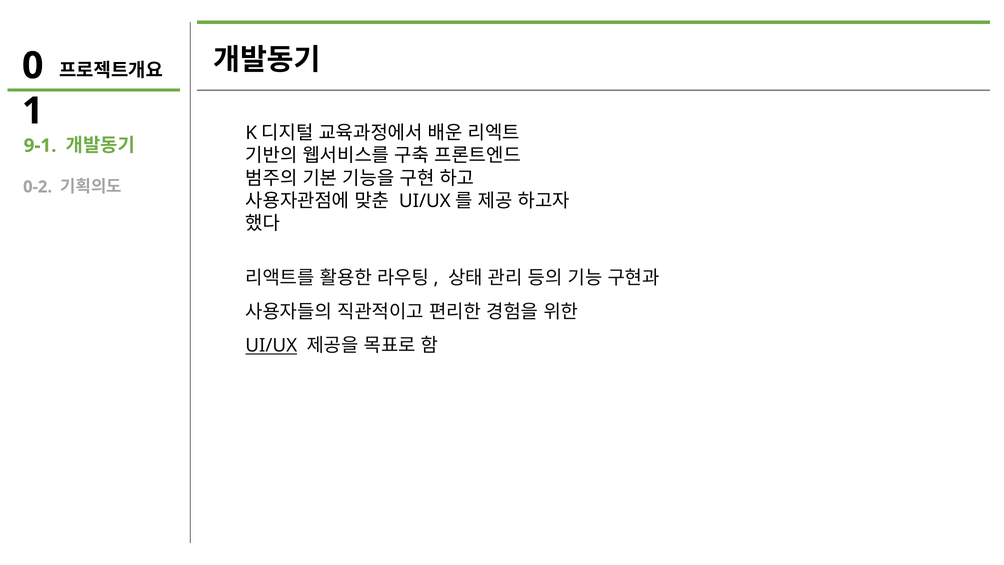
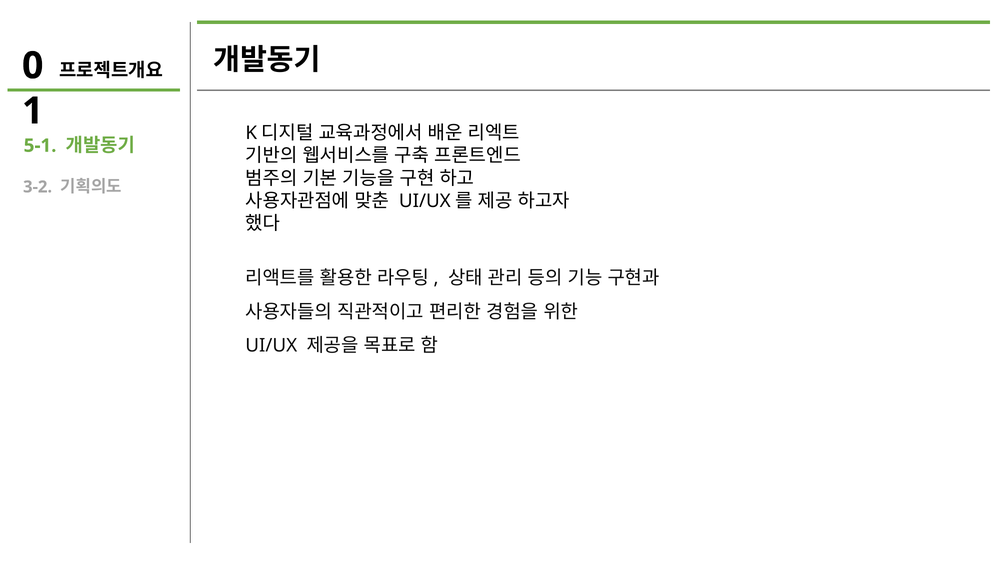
9-1: 9-1 -> 5-1 (40, 146)
0-2: 0-2 -> 3-2 (38, 187)
UI/UX underline: present -> none (271, 346)
